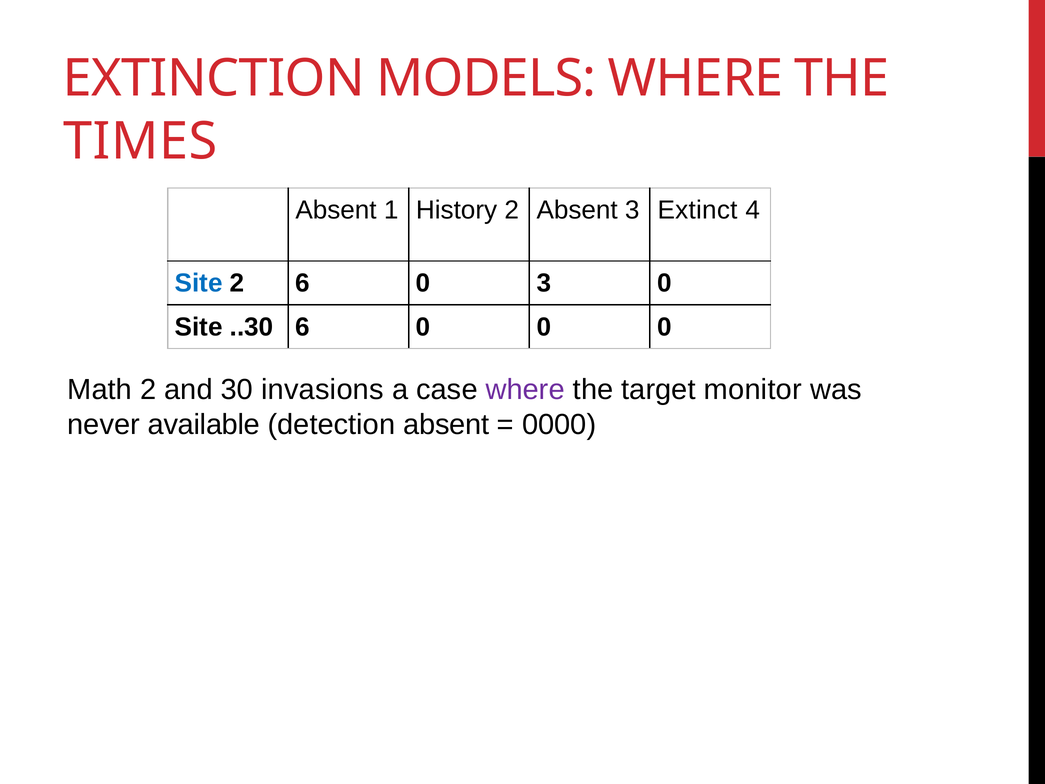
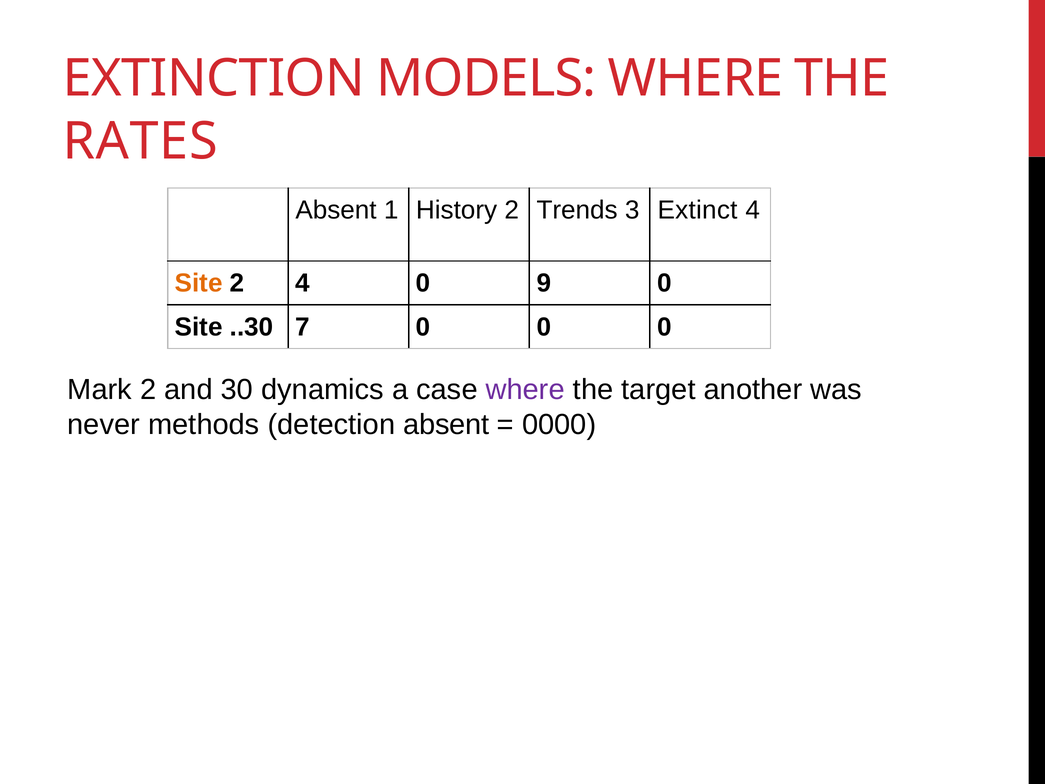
TIMES: TIMES -> RATES (140, 141)
2 Absent: Absent -> Trends (577, 210)
Site colour: blue -> orange (199, 283)
2 6: 6 -> 4 (303, 283)
0 3: 3 -> 9 (544, 283)
..30 6: 6 -> 7 (303, 327)
Math: Math -> Mark (100, 389)
invasions: invasions -> dynamics (323, 389)
monitor: monitor -> another (753, 389)
available: available -> methods (204, 424)
